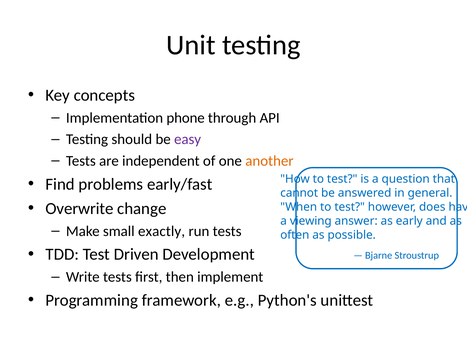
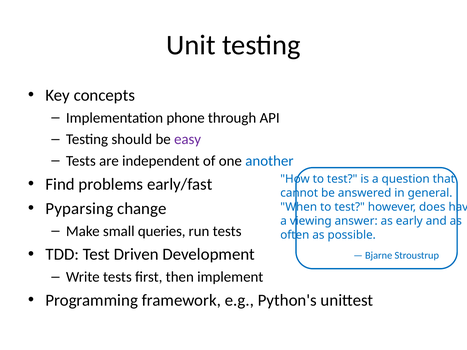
another colour: orange -> blue (269, 161)
Overwrite: Overwrite -> Pyparsing (79, 209)
exactly: exactly -> queries (162, 231)
